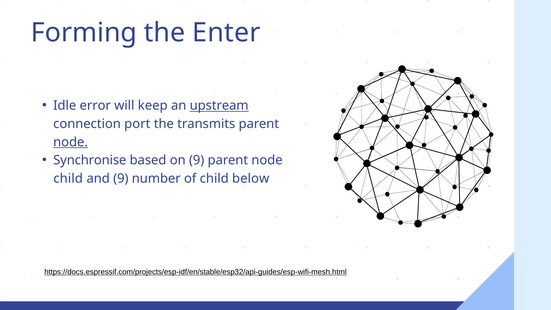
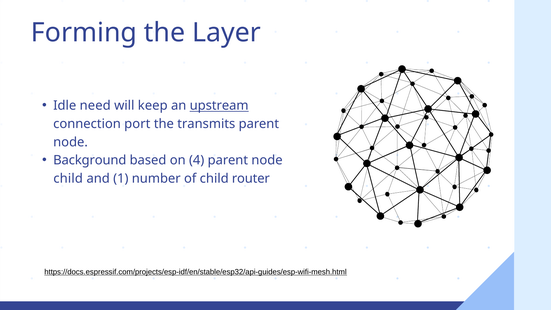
Enter: Enter -> Layer (227, 33)
error: error -> need (95, 106)
node underline: present -> none (71, 142)
Synchronise: Synchronise -> Background (90, 160)
on 9: 9 -> 4 (197, 160)
and 9: 9 -> 1 (121, 178)
below: below -> router (251, 178)
